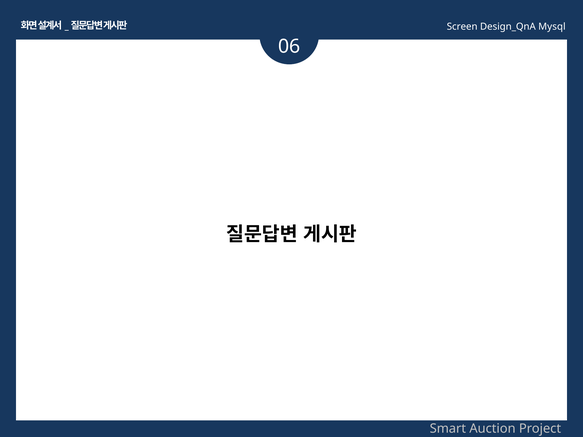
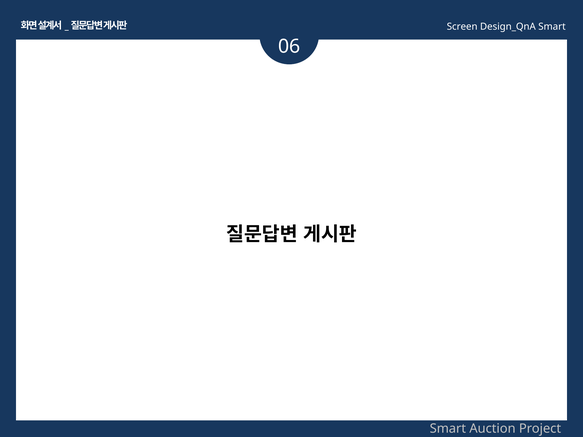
Design_QnA Mysql: Mysql -> Smart (552, 27)
